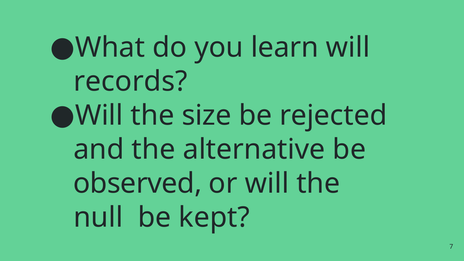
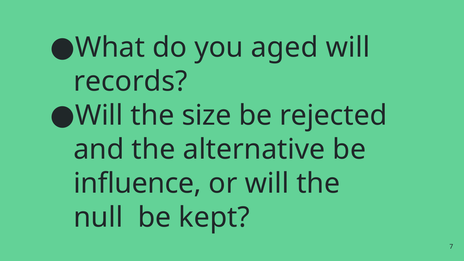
learn: learn -> aged (285, 47)
observed: observed -> influence (137, 183)
